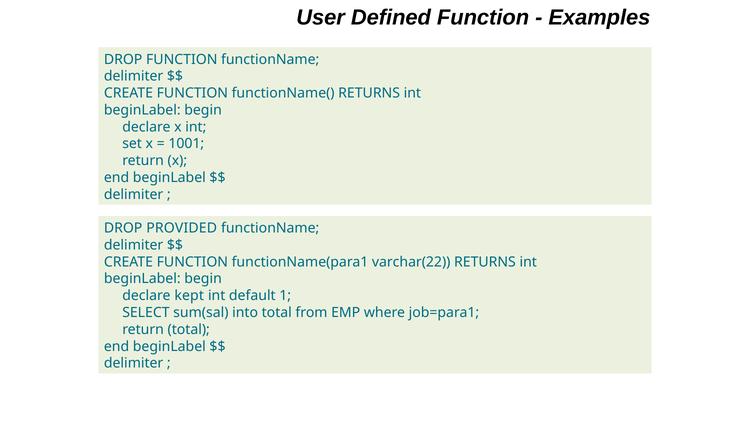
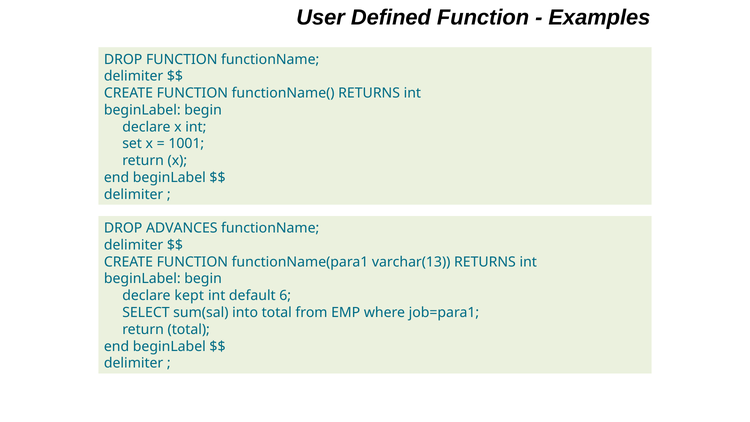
PROVIDED: PROVIDED -> ADVANCES (182, 228)
varchar(22: varchar(22 -> varchar(13 (411, 262)
1: 1 -> 6 (285, 296)
